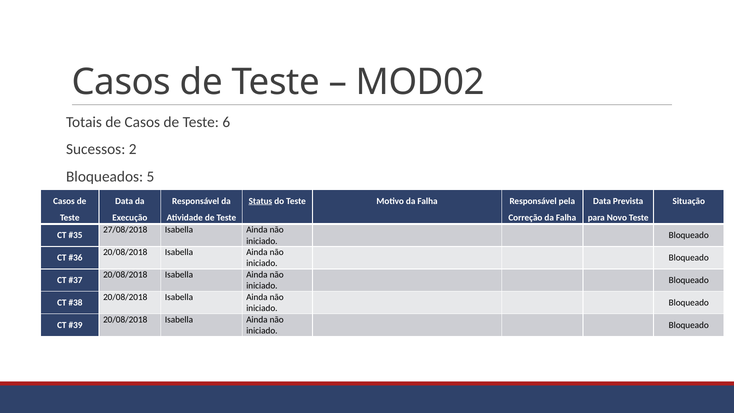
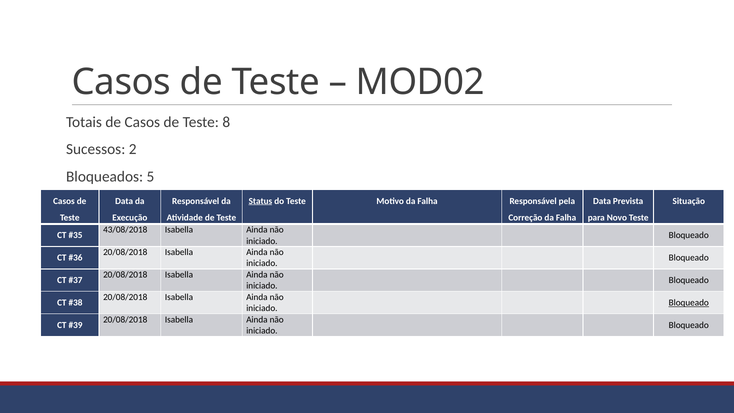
6: 6 -> 8 (226, 122)
27/08/2018: 27/08/2018 -> 43/08/2018 (125, 230)
Bloqueado underline: none -> present (689, 303)
